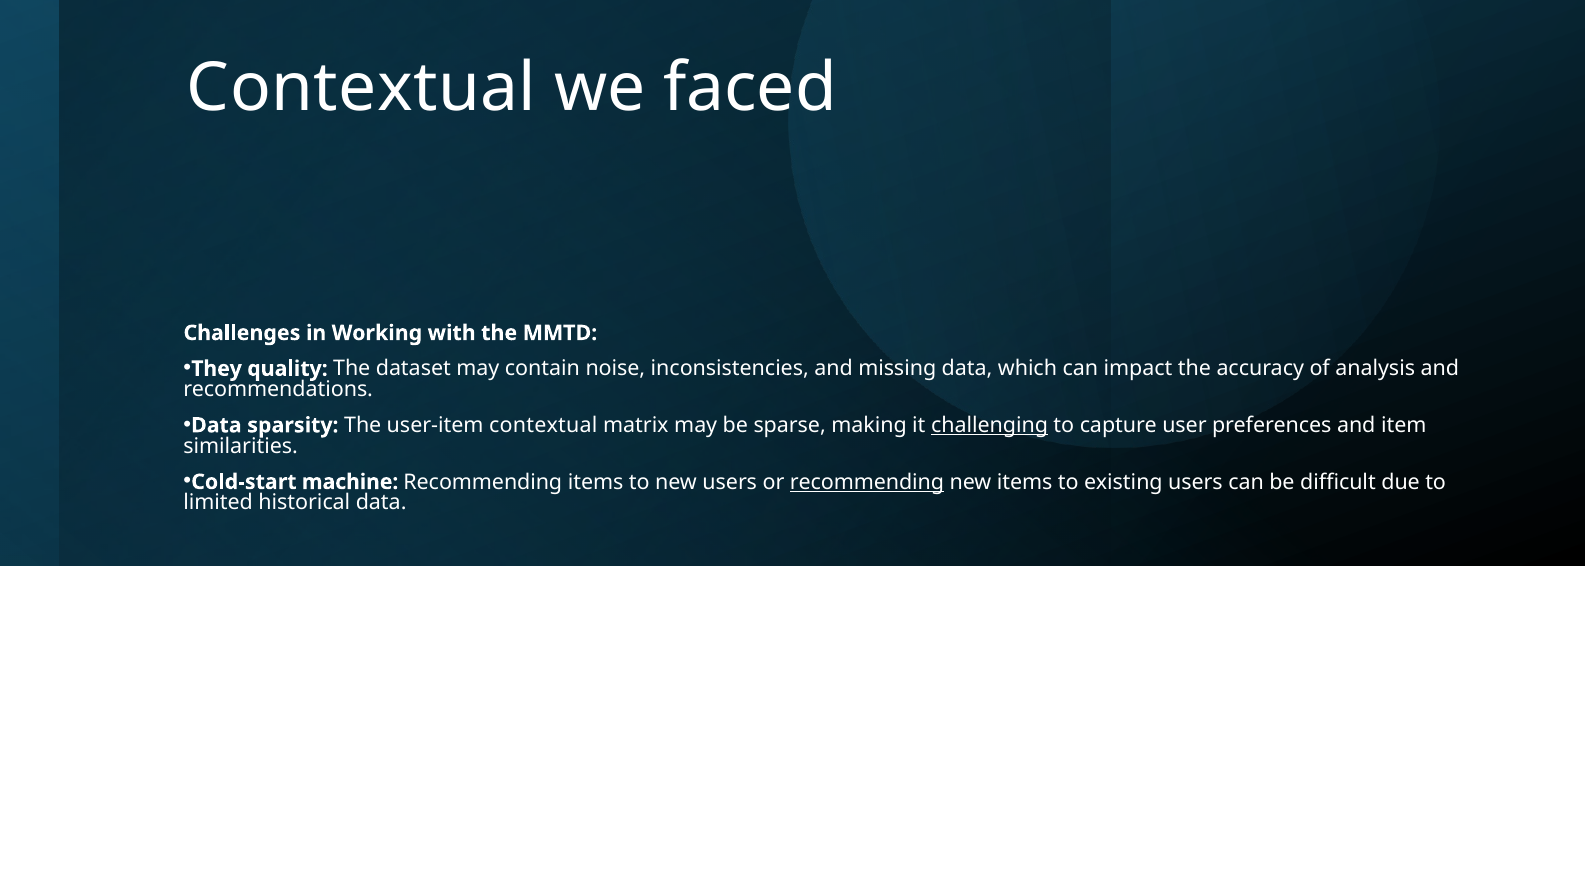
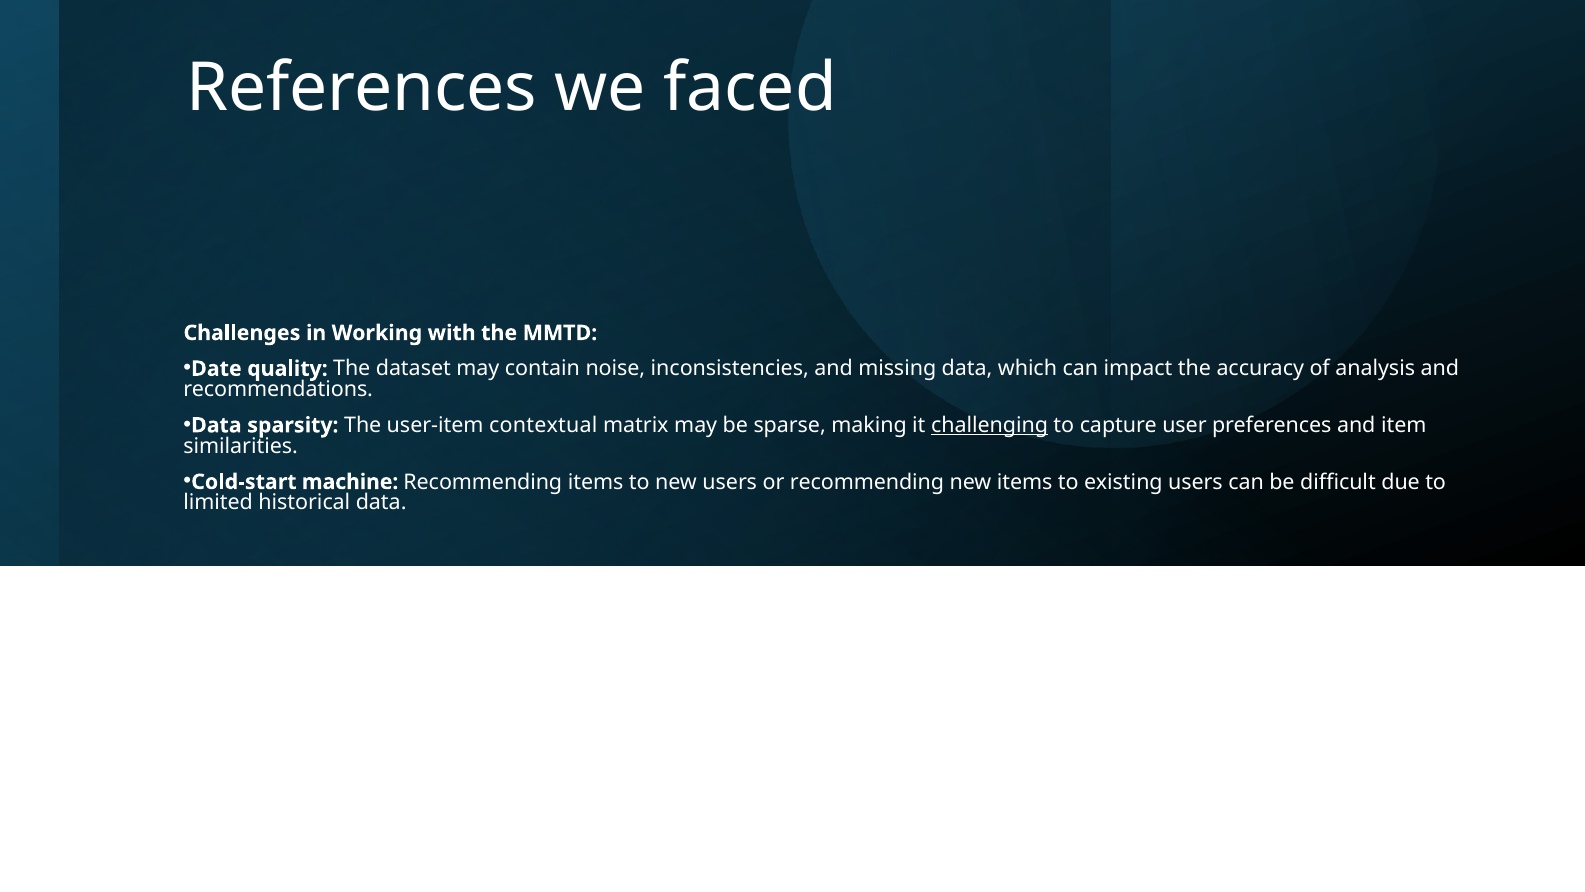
Contextual: Contextual -> References (362, 88)
They: They -> Date (216, 369)
recommending underline: present -> none (867, 482)
